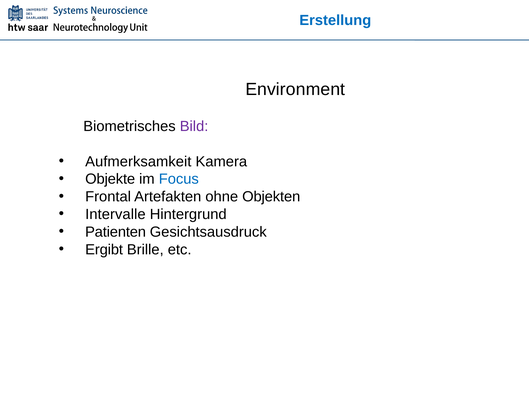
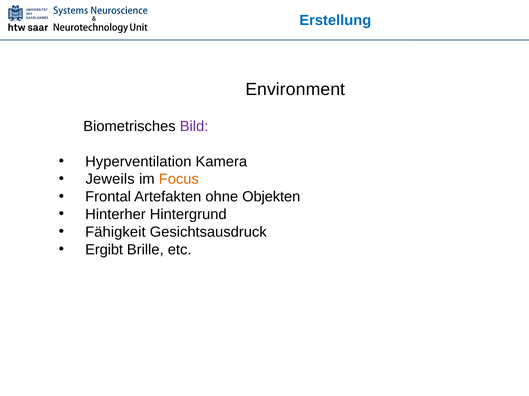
Aufmerksamkeit: Aufmerksamkeit -> Hyperventilation (138, 162)
Objekte: Objekte -> Jeweils (110, 179)
Focus colour: blue -> orange (179, 179)
Intervalle: Intervalle -> Hinterher (115, 215)
Patienten: Patienten -> Fähigkeit (115, 232)
